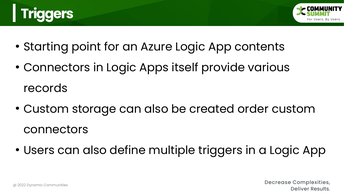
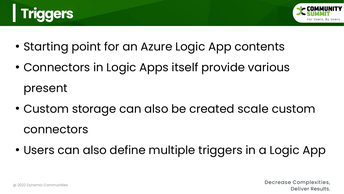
records: records -> present (46, 88)
order: order -> scale (253, 109)
